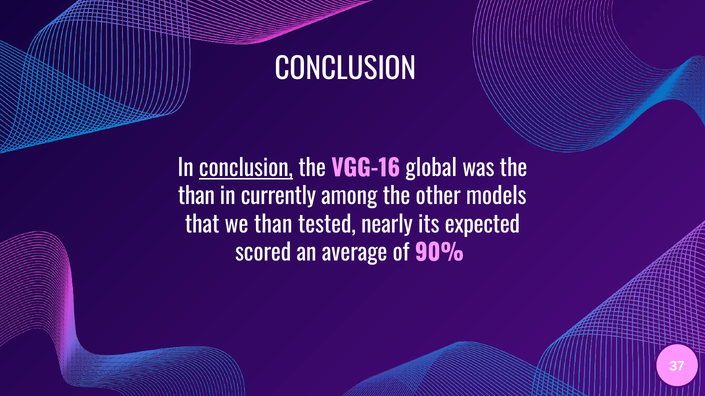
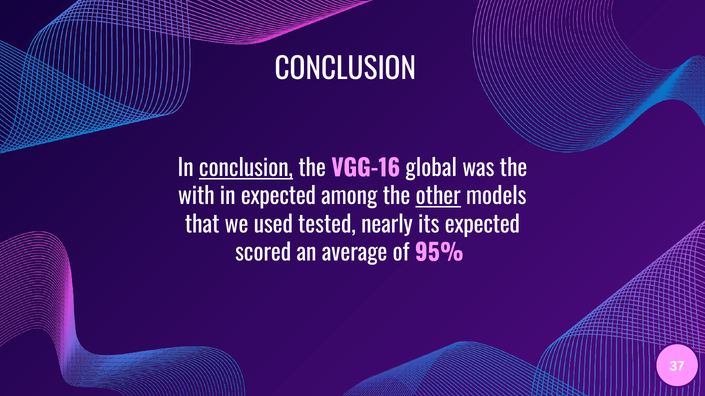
than: than -> with (196, 197)
in currently: currently -> expected (278, 197)
other underline: none -> present (438, 197)
we than: than -> used (273, 225)
90%: 90% -> 95% (439, 253)
